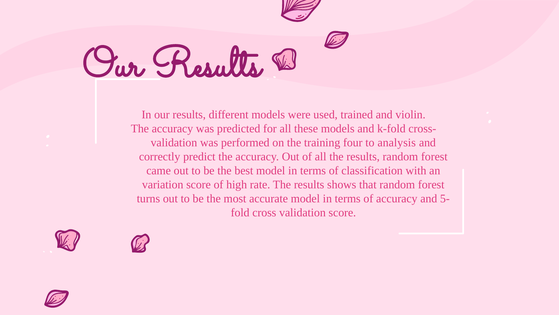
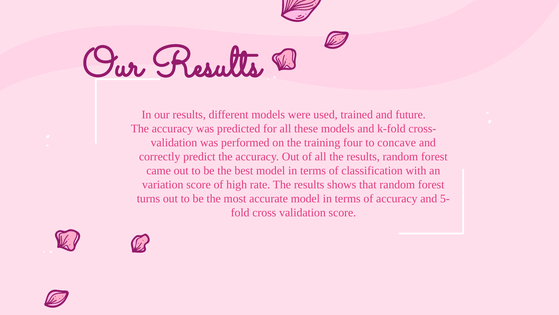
violin: violin -> future (411, 114)
analysis: analysis -> concave (397, 142)
